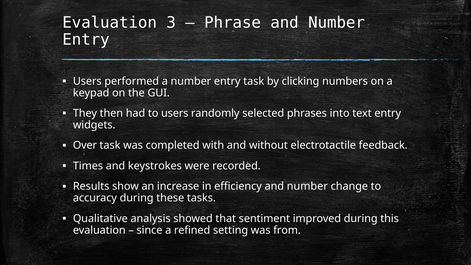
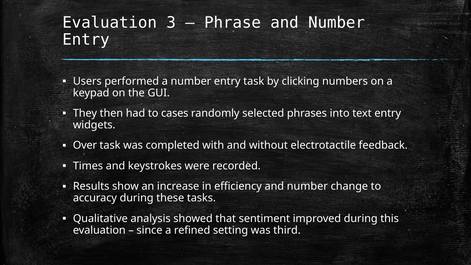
to users: users -> cases (175, 113)
from: from -> third (287, 230)
